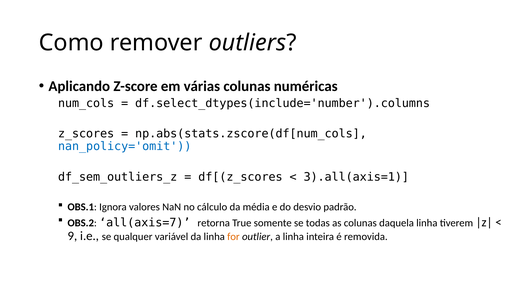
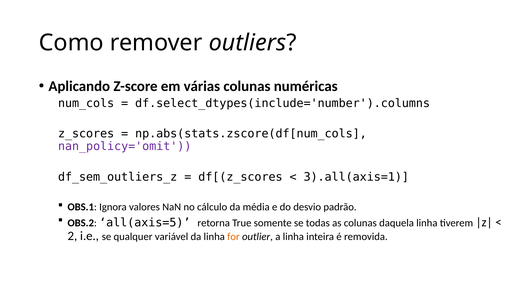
nan_policy='omit colour: blue -> purple (125, 146)
all(axis=7: all(axis=7 -> all(axis=5 (145, 222)
9: 9 -> 2 (72, 236)
